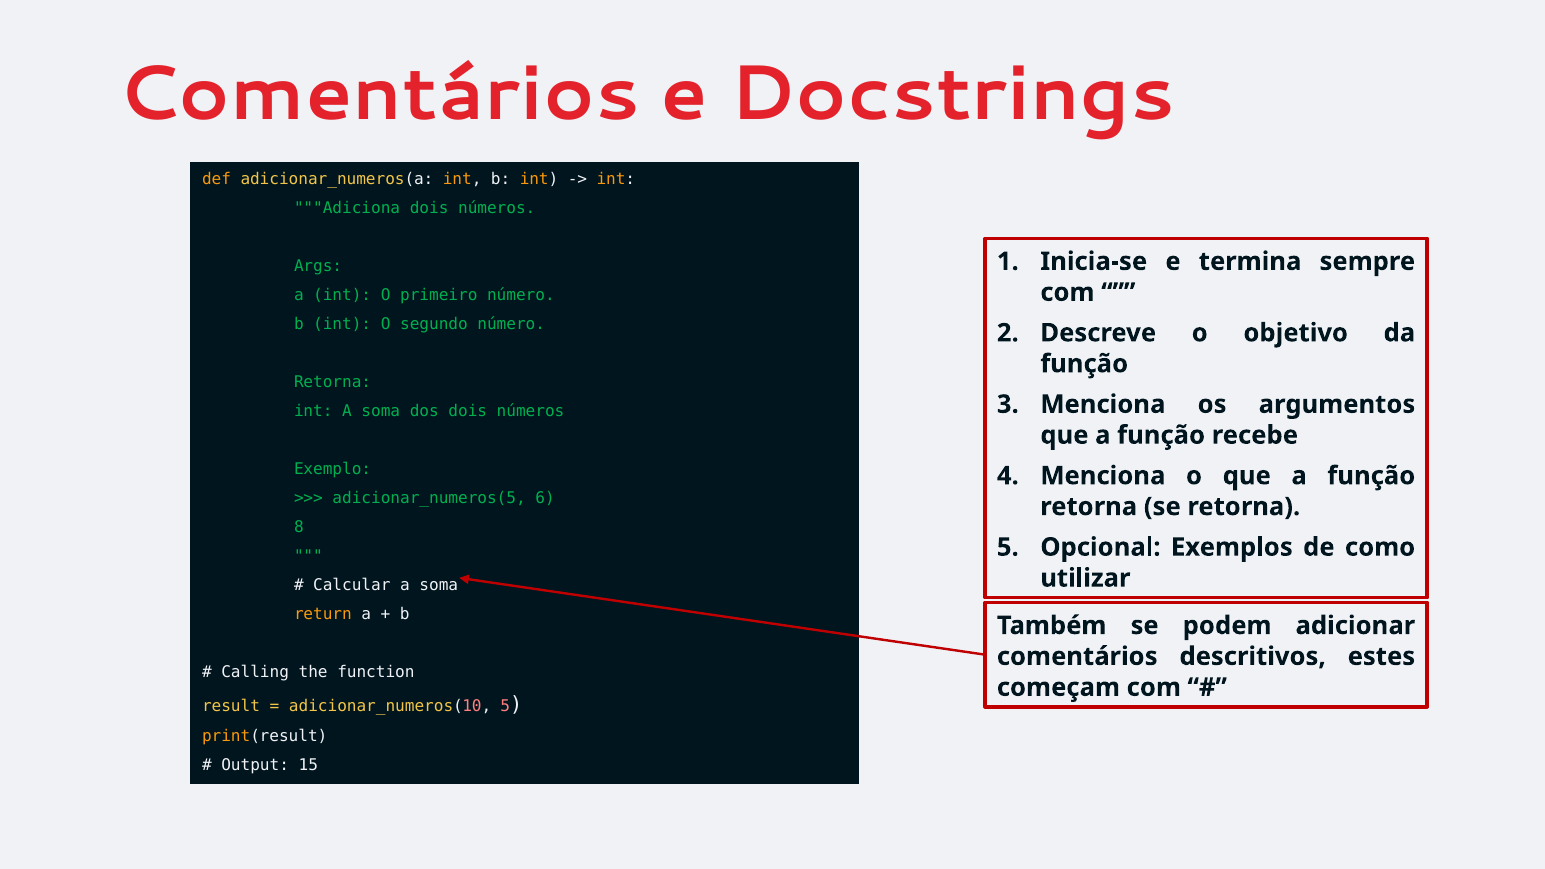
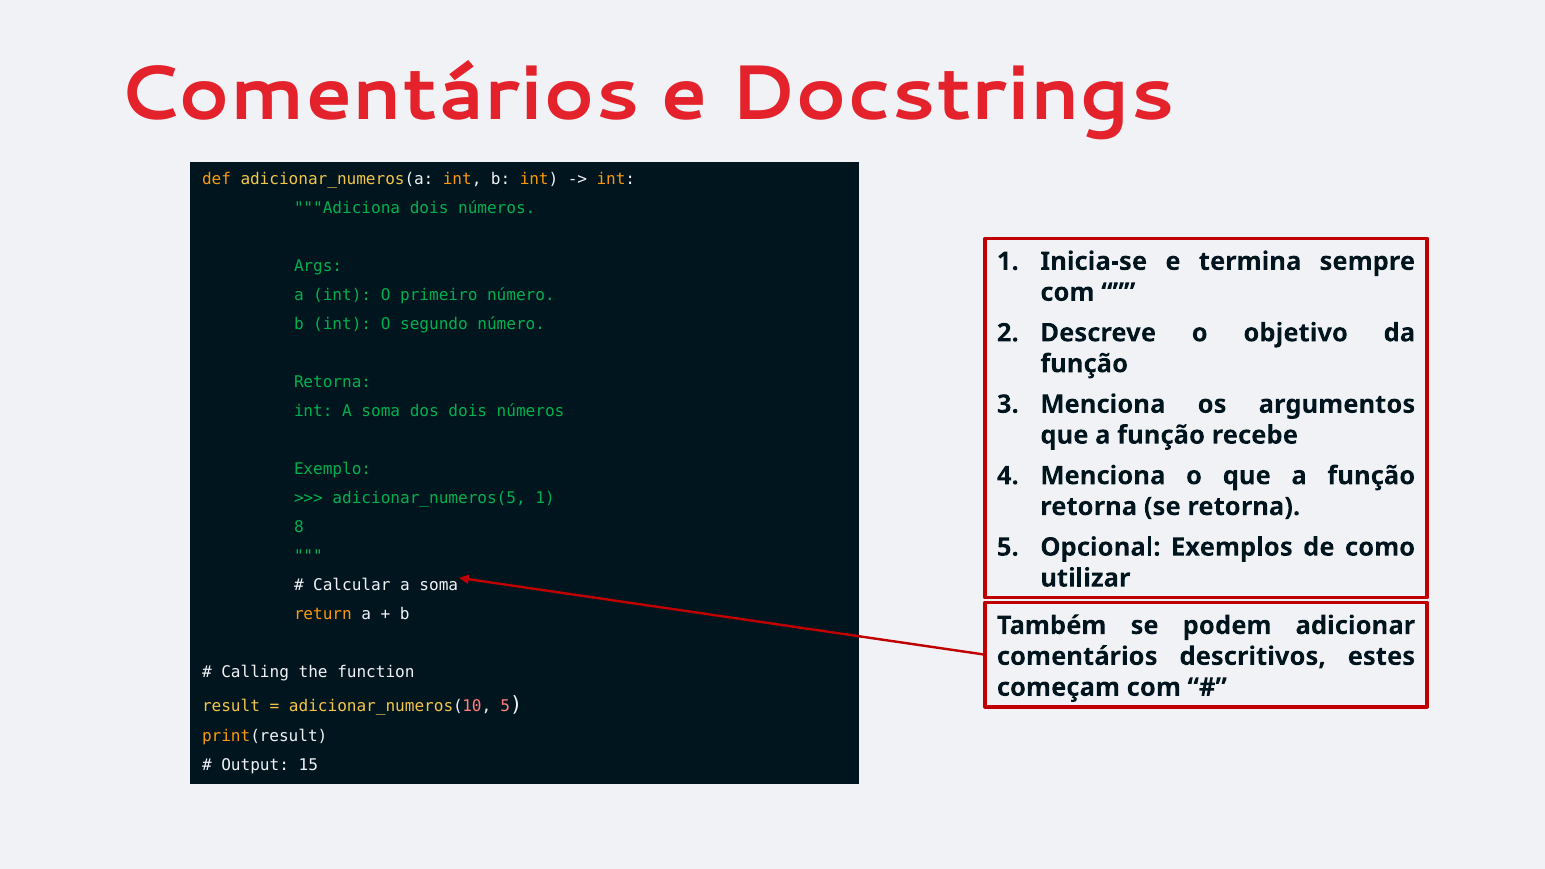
adicionar_numeros(5 6: 6 -> 1 (545, 498)
